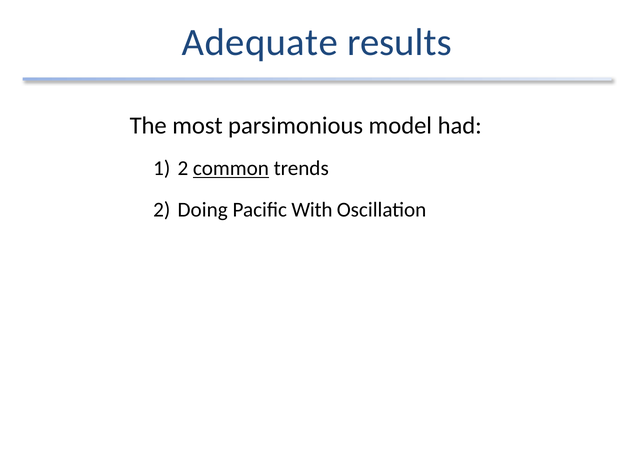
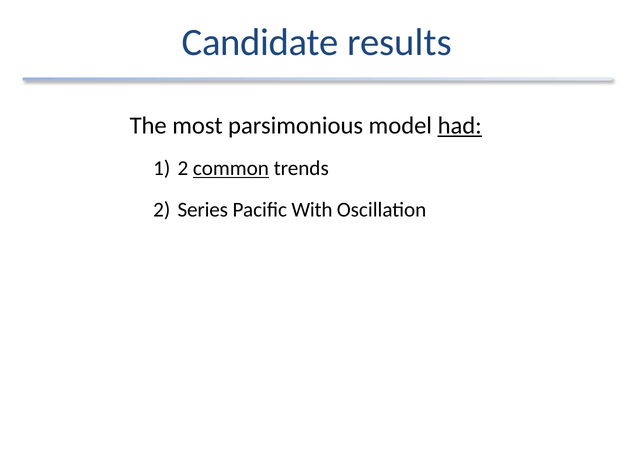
Adequate: Adequate -> Candidate (260, 42)
had underline: none -> present (460, 126)
Doing: Doing -> Series (203, 210)
